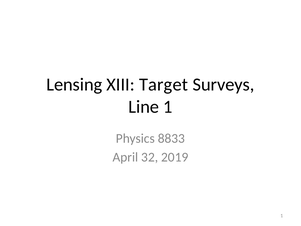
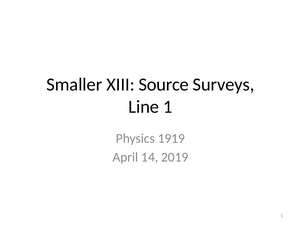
Lensing: Lensing -> Smaller (74, 85)
Target: Target -> Source (164, 85)
8833: 8833 -> 1919 (171, 138)
32: 32 -> 14 (150, 157)
